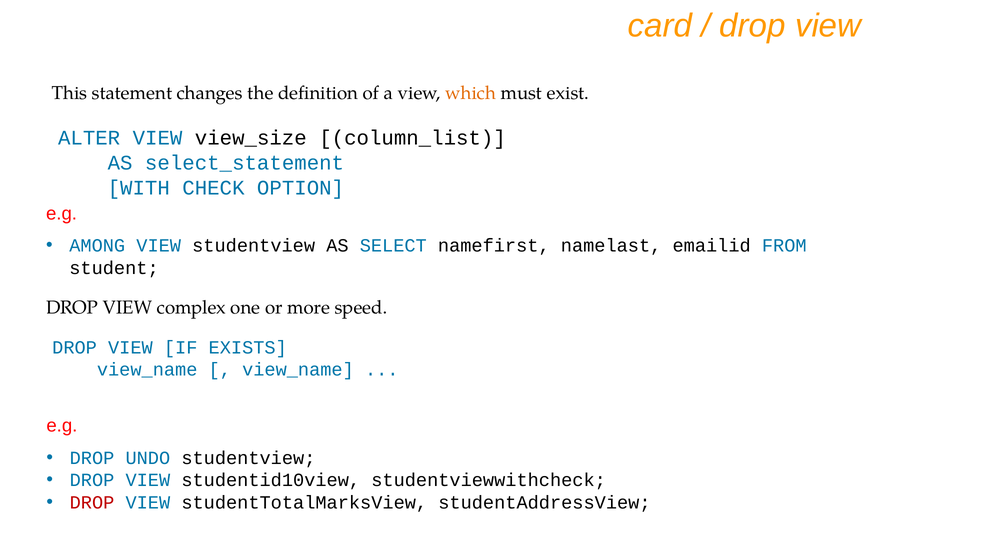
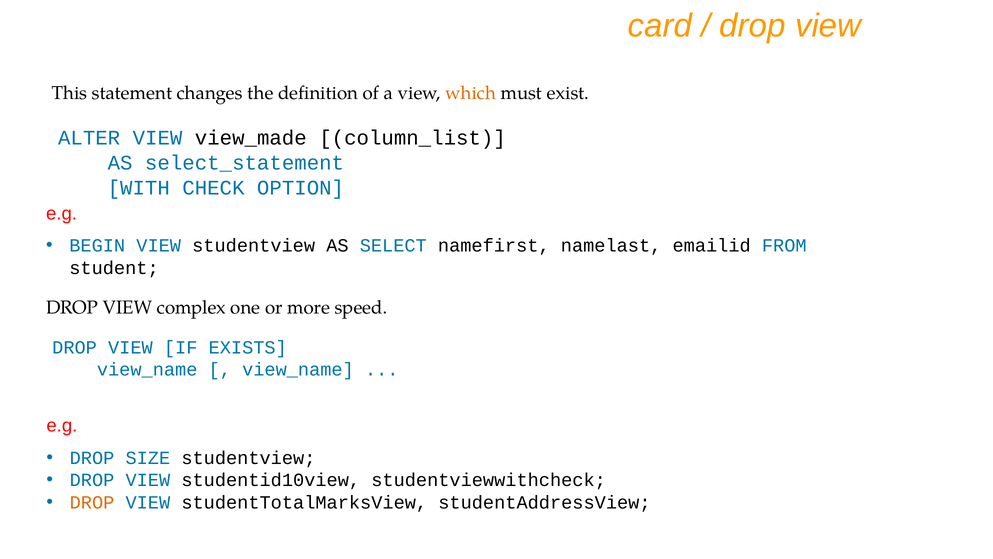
view_size: view_size -> view_made (251, 138)
AMONG: AMONG -> BEGIN (97, 246)
UNDO: UNDO -> SIZE (148, 458)
DROP colour: red -> orange (92, 502)
